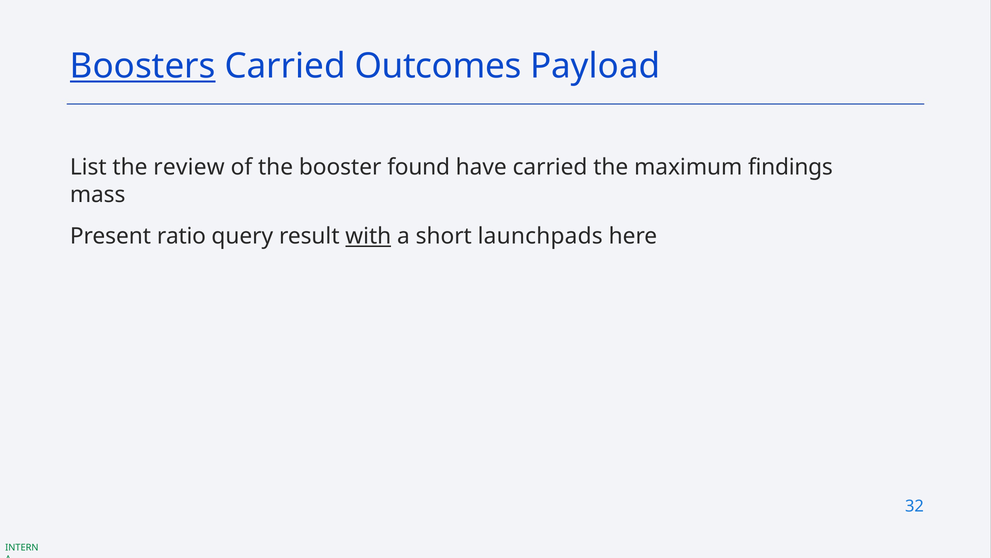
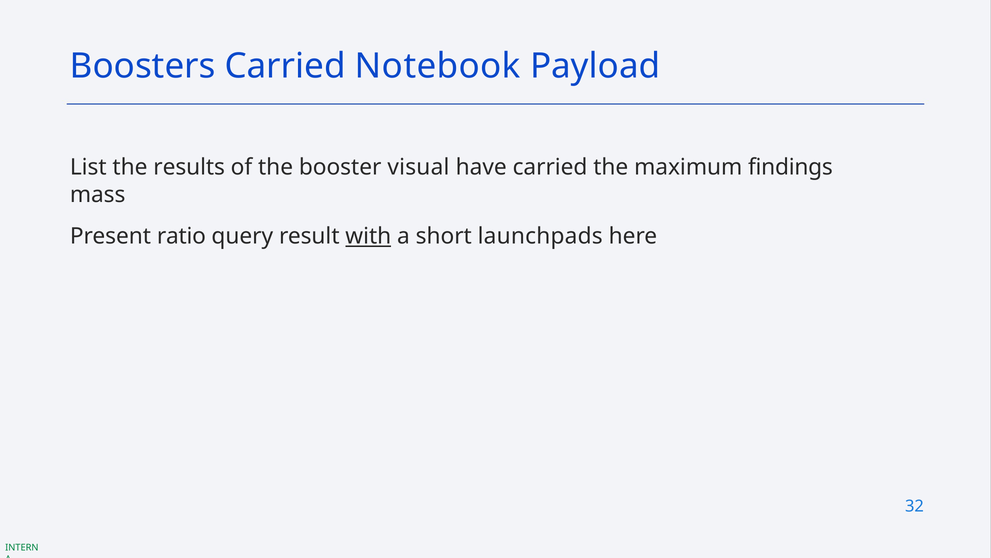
Boosters underline: present -> none (143, 66)
Outcomes: Outcomes -> Notebook (438, 66)
review: review -> results (189, 167)
found: found -> visual (418, 167)
